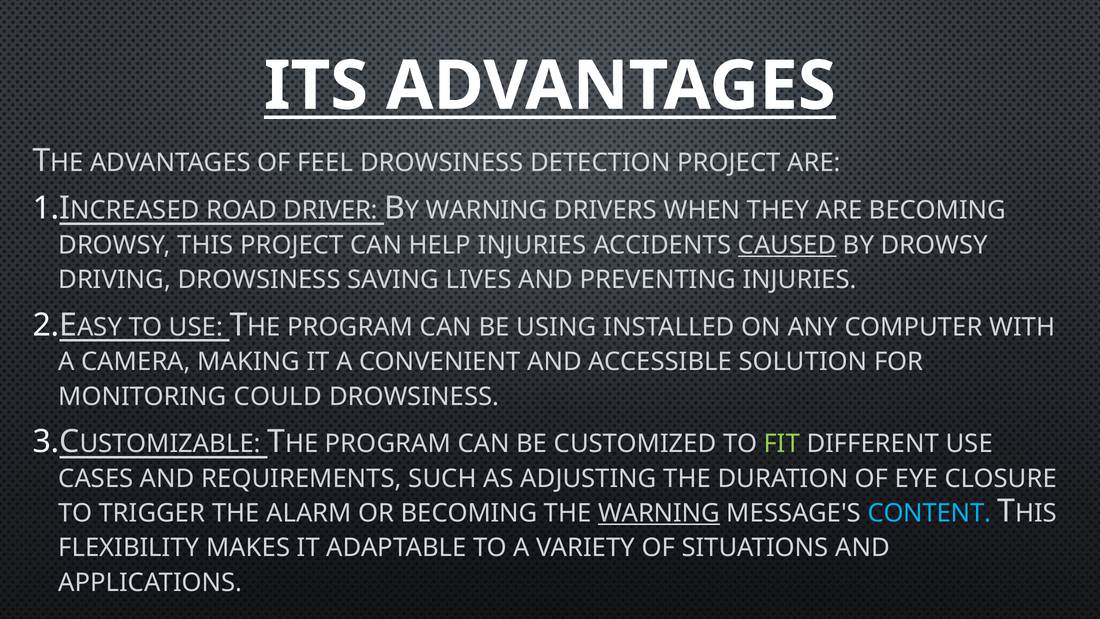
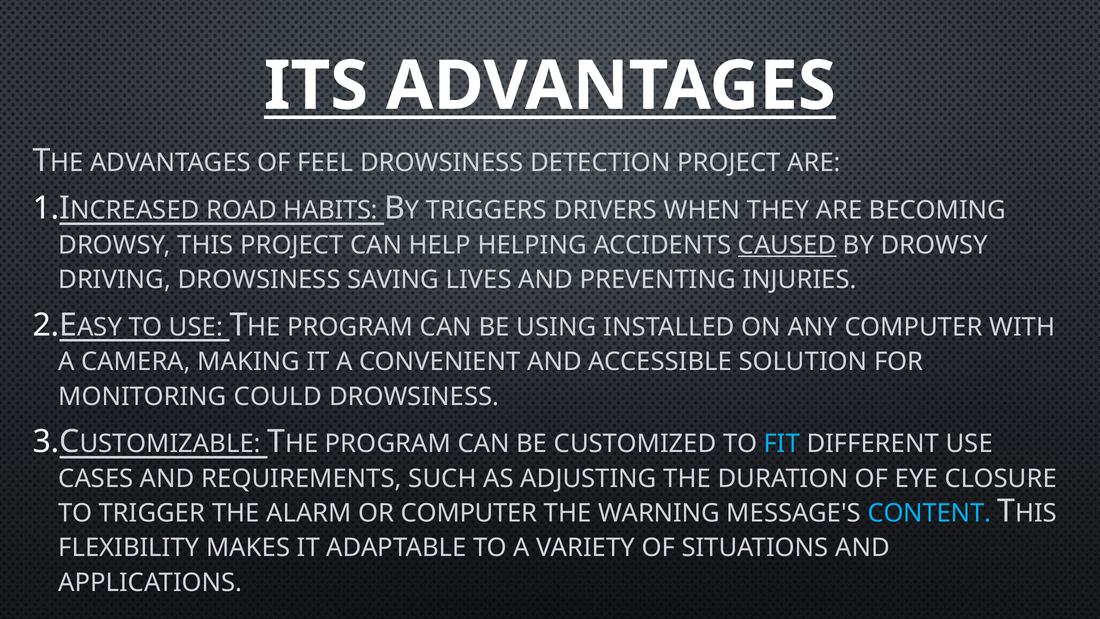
DRIVER: DRIVER -> HABITS (331, 210)
WARNING: WARNING -> TRIGGERS (486, 210)
HELP INJURIES: INJURIES -> HELPING (532, 245)
FIT colour: light green -> light blue (782, 444)
OR BECOMING: BECOMING -> COMPUTER (469, 513)
WARNING underline: present -> none (659, 513)
